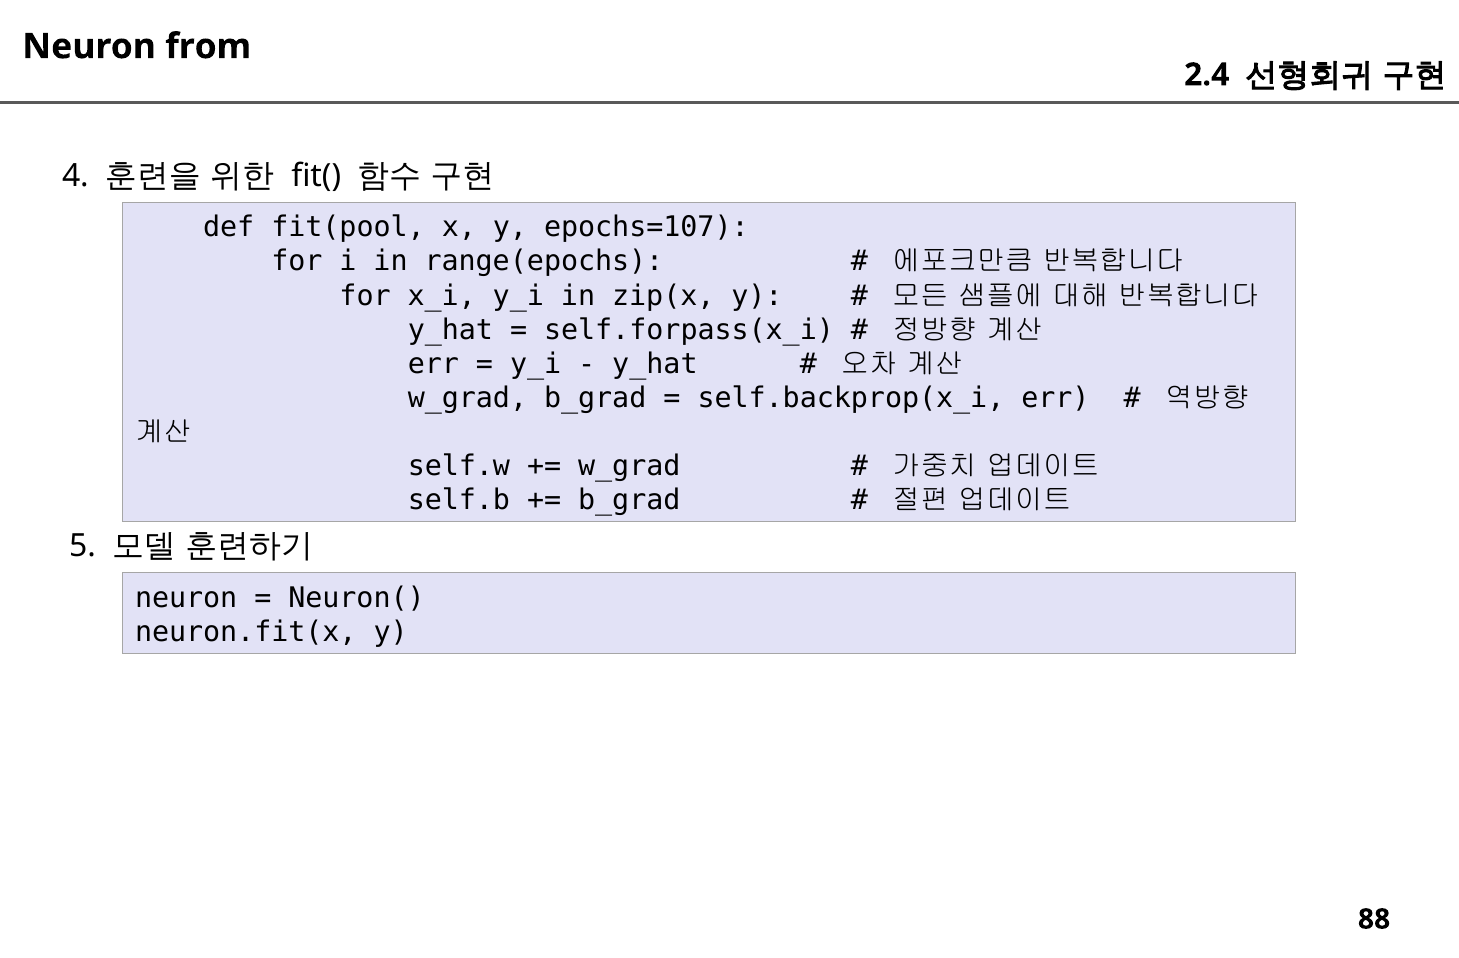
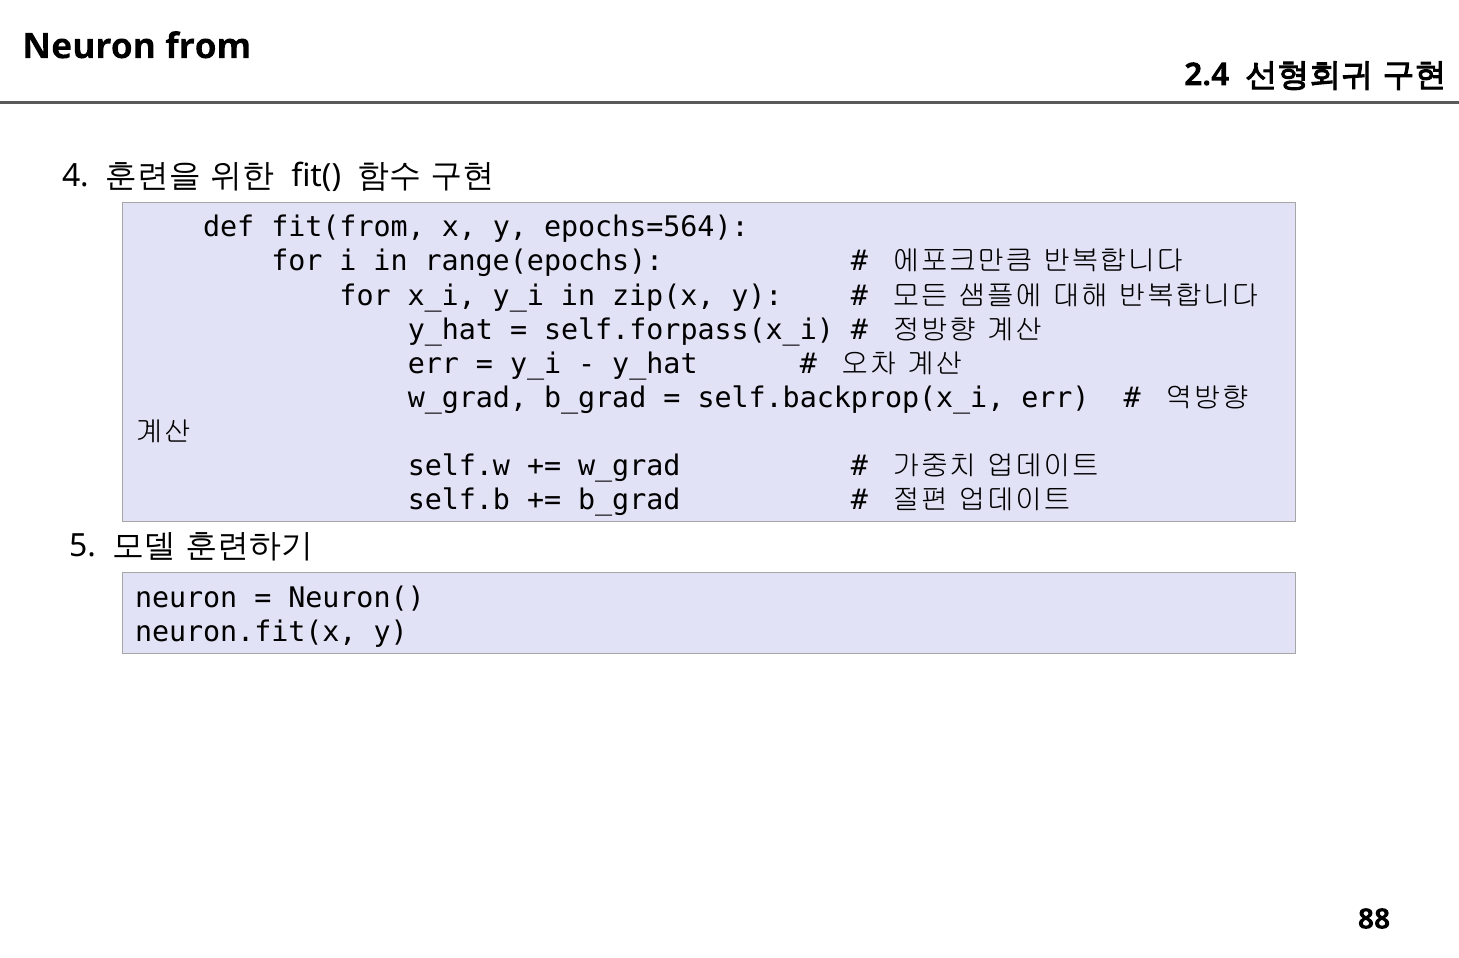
fit(pool: fit(pool -> fit(from (348, 228)
epochs=107: epochs=107 -> epochs=564 (646, 228)
